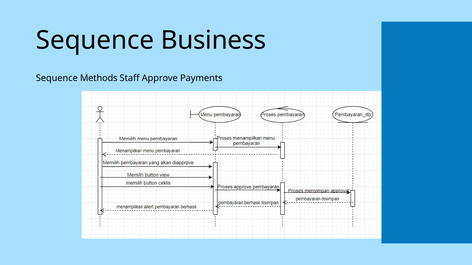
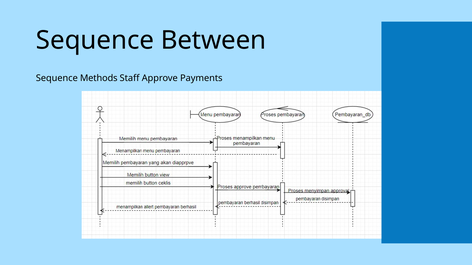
Business: Business -> Between (214, 40)
